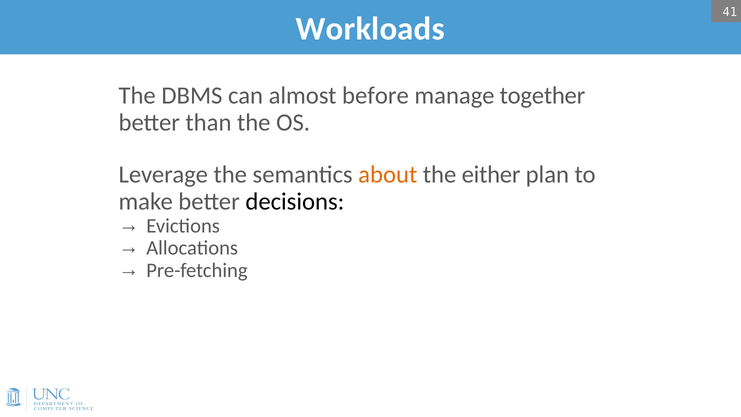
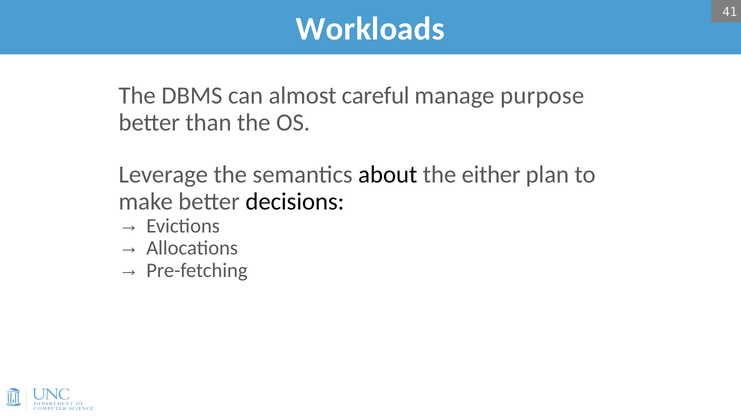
before: before -> careful (376, 96)
together: together -> purpose (542, 96)
about colour: orange -> black (388, 175)
